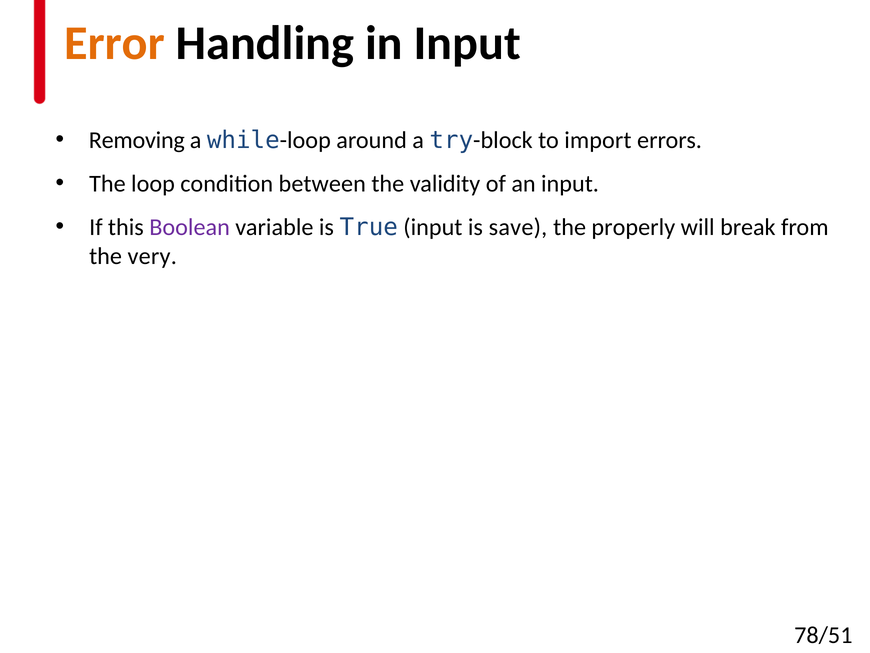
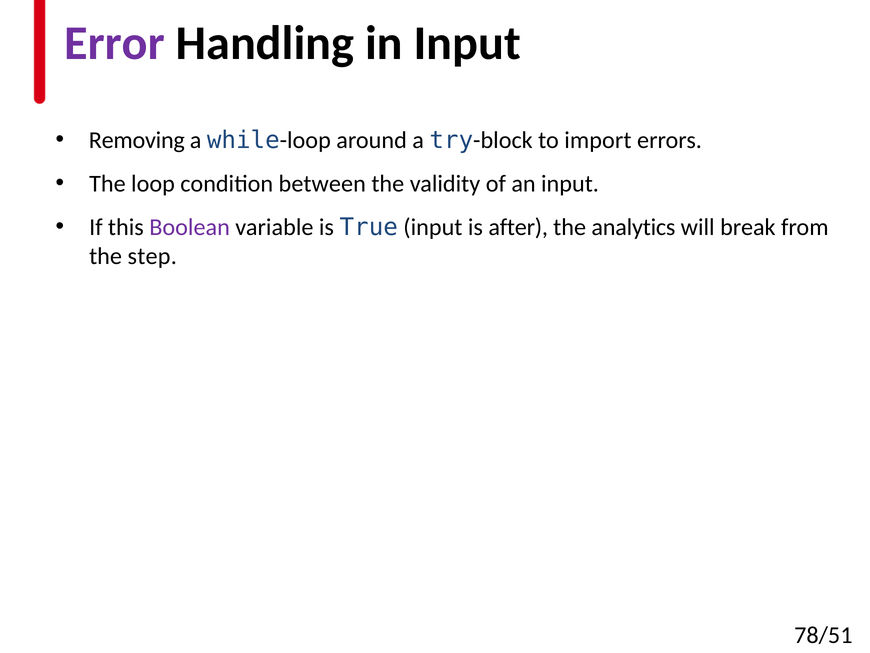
Error colour: orange -> purple (115, 43)
save: save -> after (518, 227)
properly: properly -> analytics (633, 227)
very: very -> step (152, 256)
